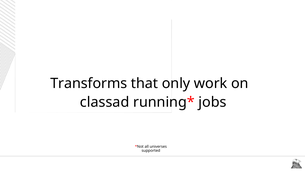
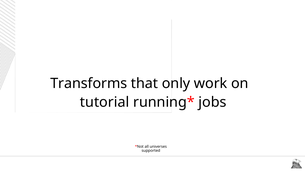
classad: classad -> tutorial (105, 102)
